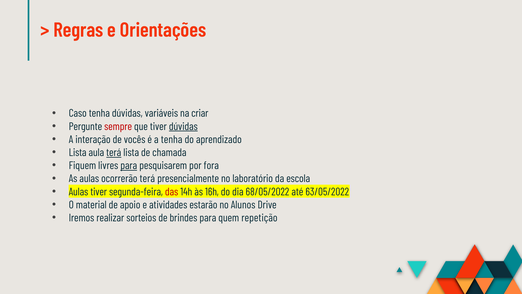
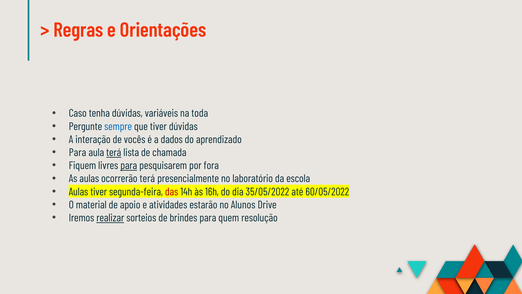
criar: criar -> toda (200, 113)
sempre colour: red -> blue (118, 126)
dúvidas underline: present -> none (183, 126)
a tenha: tenha -> dados (172, 139)
Lista: Lista -> Para (78, 152)
68/05/2022: 68/05/2022 -> 35/05/2022 (267, 192)
63/05/2022: 63/05/2022 -> 60/05/2022 (327, 192)
realizar underline: none -> present (110, 218)
repetição: repetição -> resolução (259, 218)
